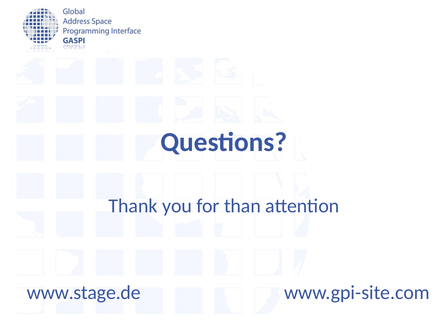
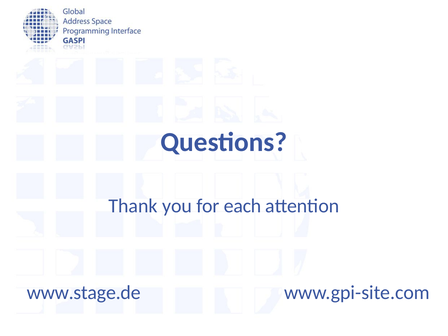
than: than -> each (243, 206)
